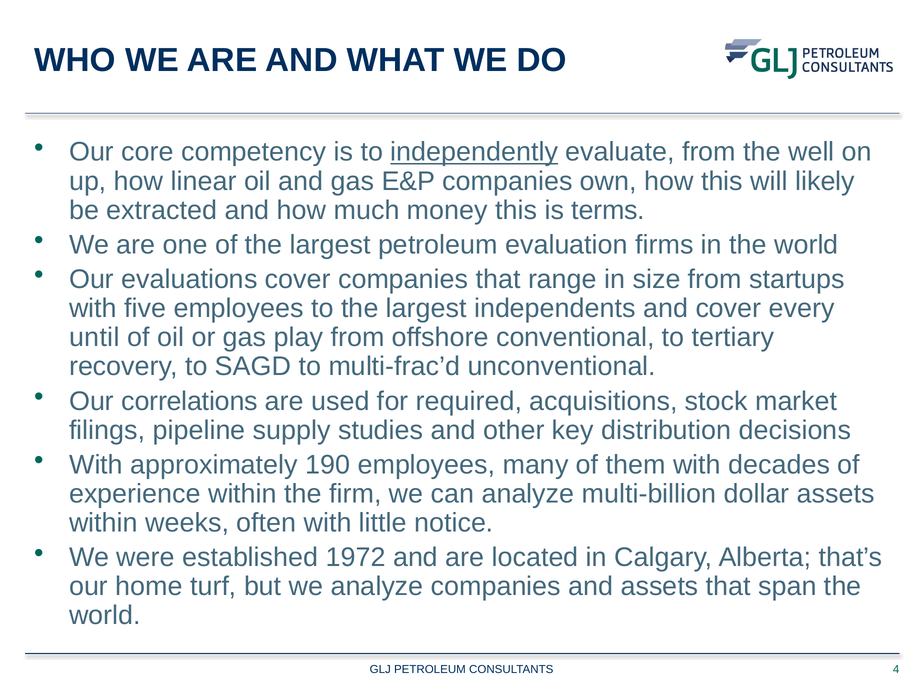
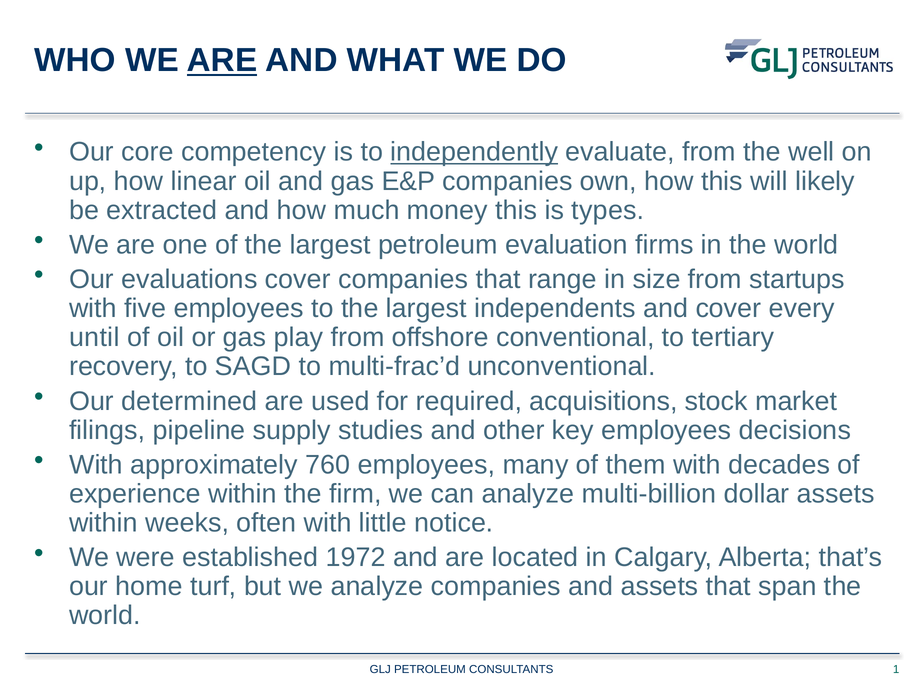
ARE underline: none -> present (222, 61)
terms: terms -> types (608, 210)
correlations: correlations -> determined (189, 401)
key distribution: distribution -> employees (666, 430)
190: 190 -> 760 (328, 465)
4: 4 -> 1 (896, 670)
